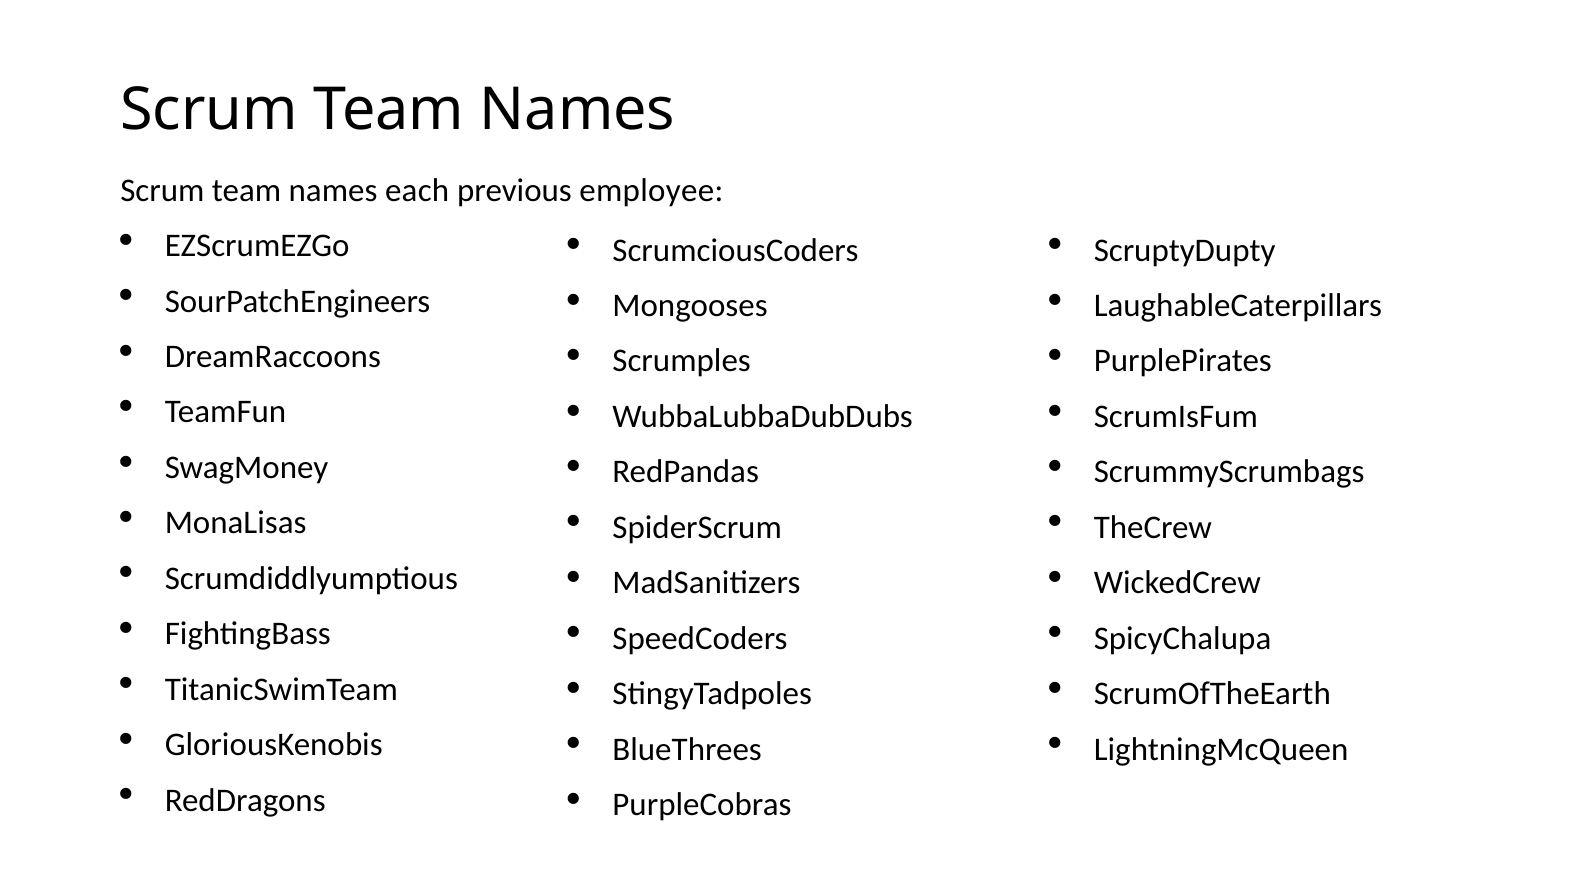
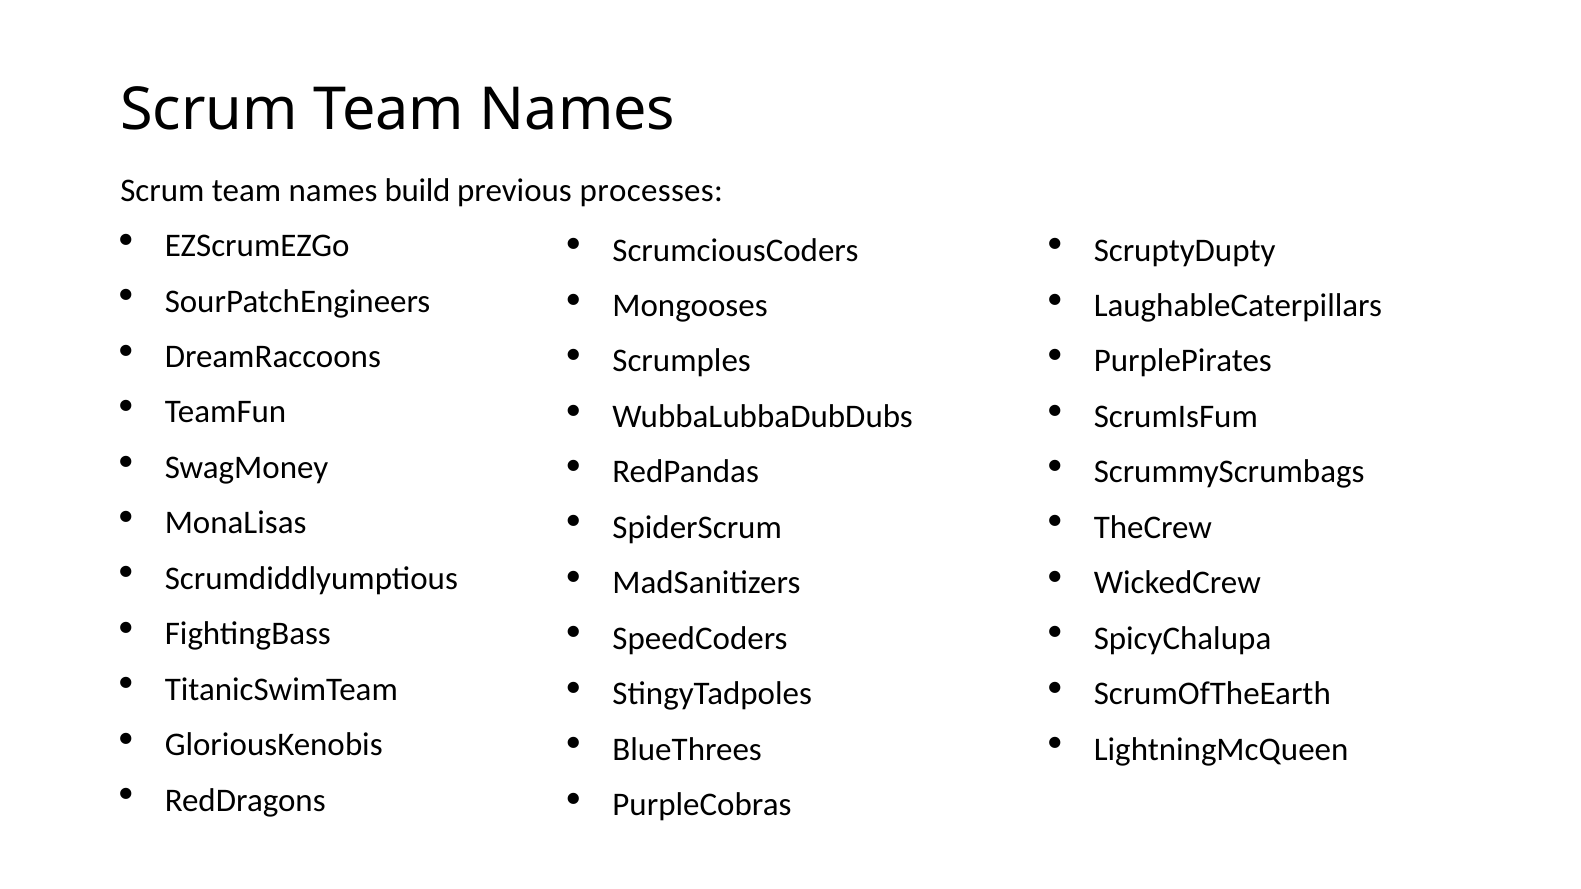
each: each -> build (417, 190)
employee: employee -> processes (651, 190)
